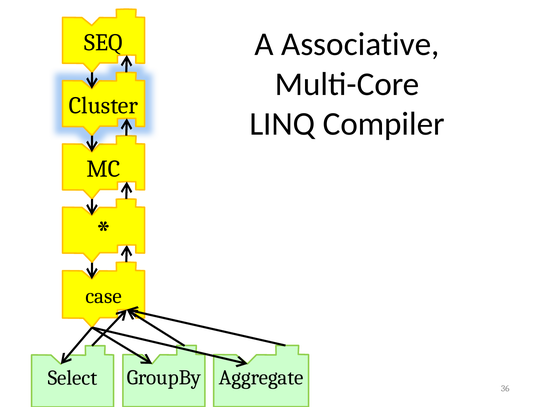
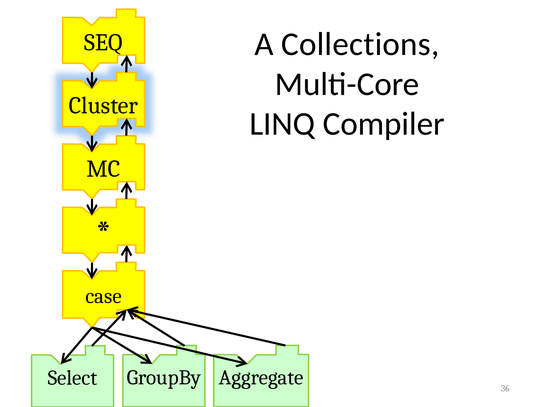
Associative: Associative -> Collections (360, 44)
